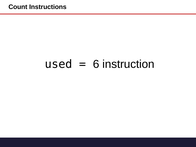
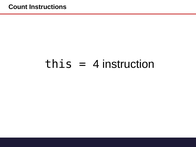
used: used -> this (58, 64)
6: 6 -> 4 (96, 64)
